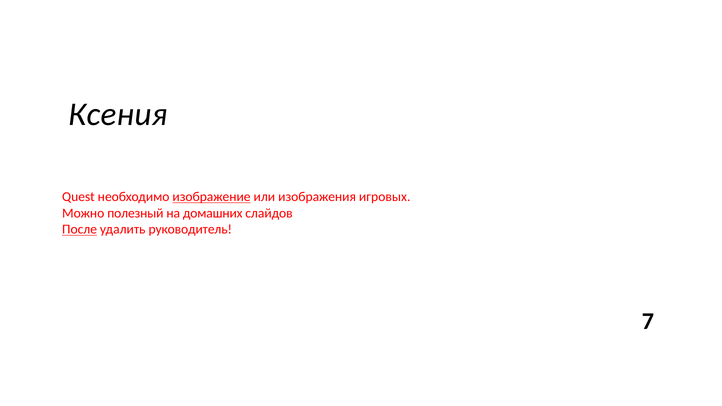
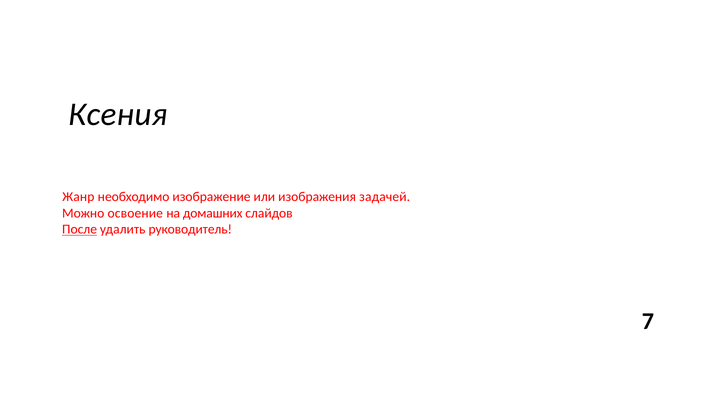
Quest: Quest -> Жанр (78, 197)
изображение underline: present -> none (212, 197)
игровых: игровых -> задачей (385, 197)
полезный: полезный -> освоение (135, 213)
